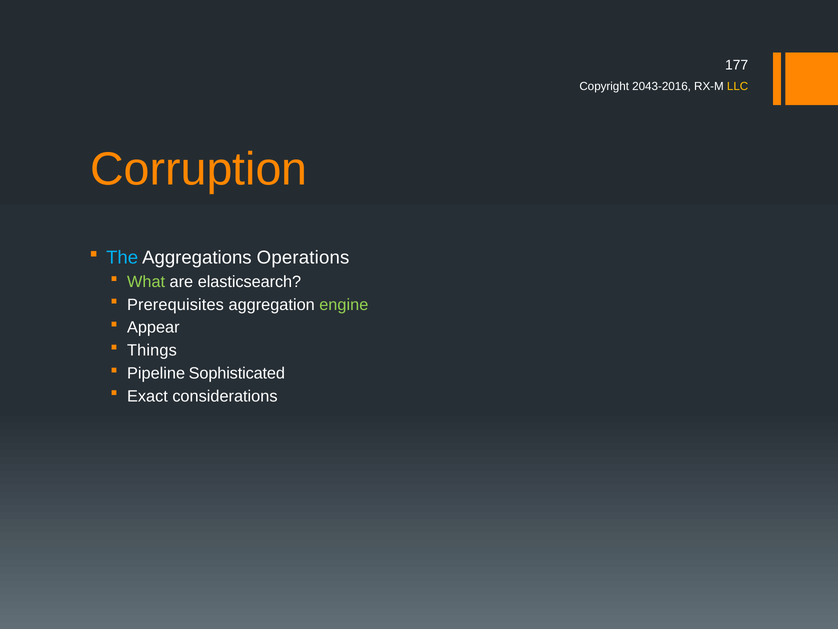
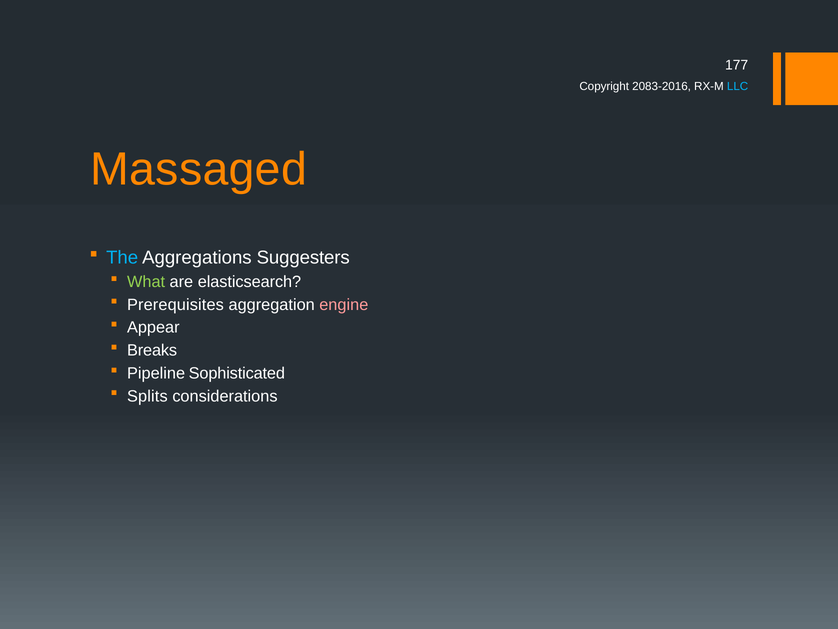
2043-2016: 2043-2016 -> 2083-2016 (662, 86)
LLC colour: yellow -> light blue (738, 86)
Corruption: Corruption -> Massaged (199, 169)
Operations: Operations -> Suggesters (303, 258)
engine colour: light green -> pink (344, 304)
Things: Things -> Breaks (152, 350)
Exact: Exact -> Splits (147, 396)
